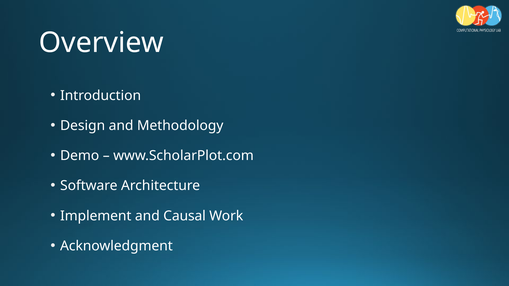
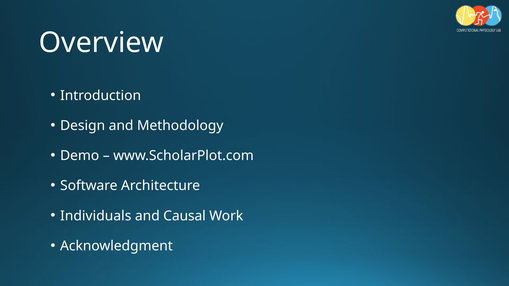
Implement: Implement -> Individuals (96, 216)
